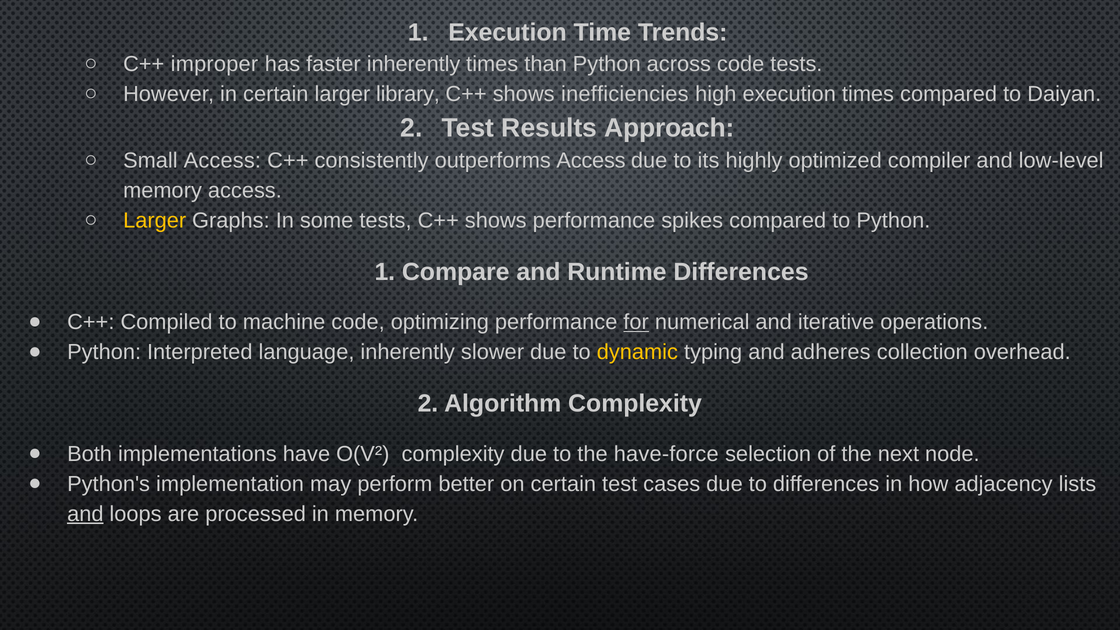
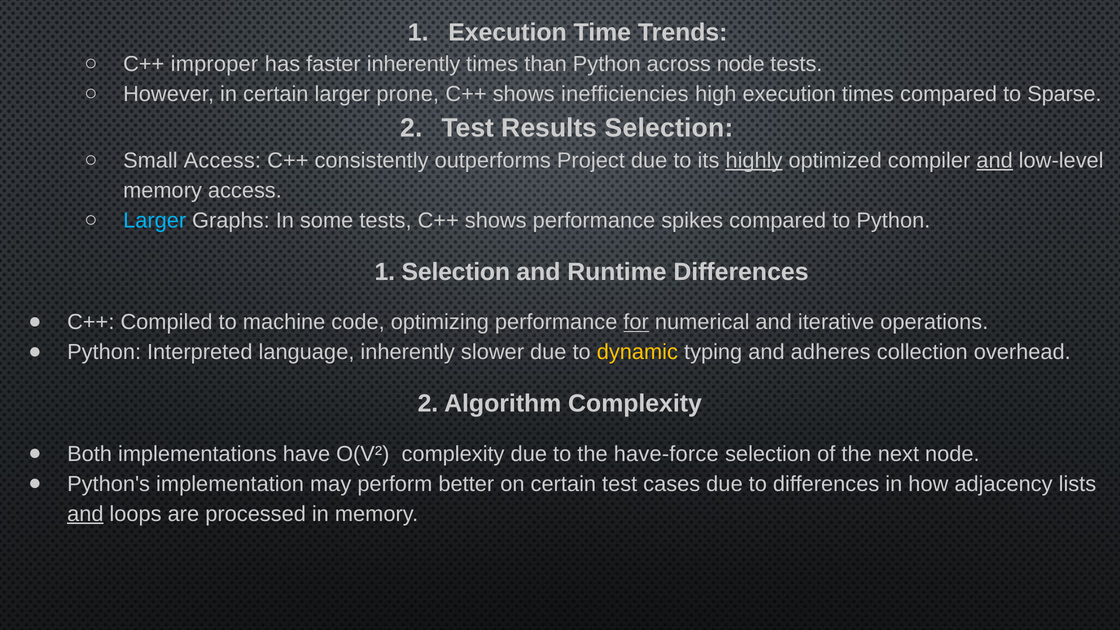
across code: code -> node (741, 64)
library: library -> prone (408, 94)
Daiyan: Daiyan -> Sparse (1064, 94)
Results Approach: Approach -> Selection (669, 128)
outperforms Access: Access -> Project (591, 161)
highly underline: none -> present (754, 161)
and underline: none -> present (995, 161)
Larger colour: yellow -> light blue (155, 221)
1 Compare: Compare -> Selection (456, 272)
